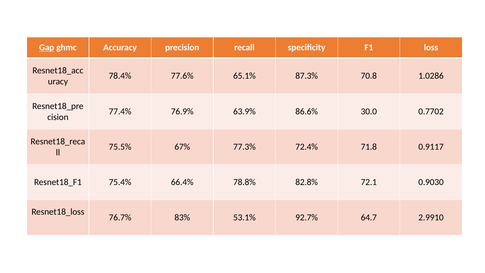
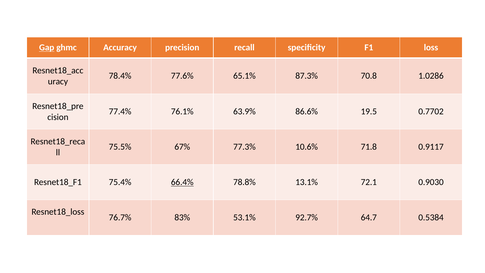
76.9%: 76.9% -> 76.1% (182, 112)
30.0: 30.0 -> 19.5 (369, 112)
72.4%: 72.4% -> 10.6% (307, 147)
66.4% underline: none -> present (182, 182)
82.8%: 82.8% -> 13.1% (307, 182)
2.9910: 2.9910 -> 0.5384 (431, 217)
